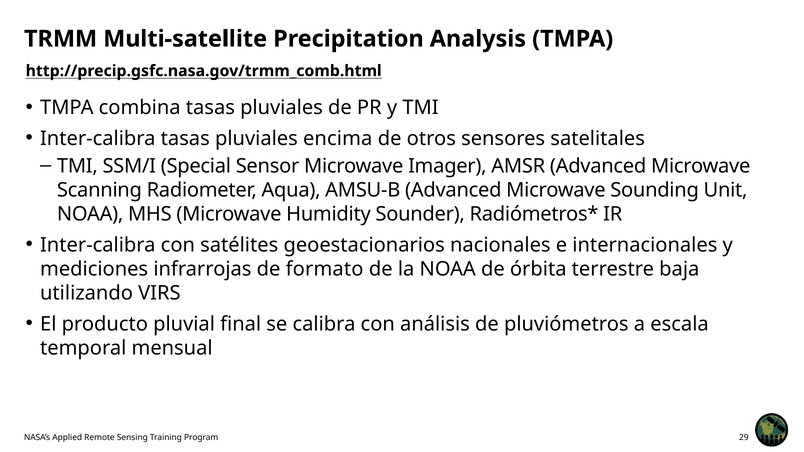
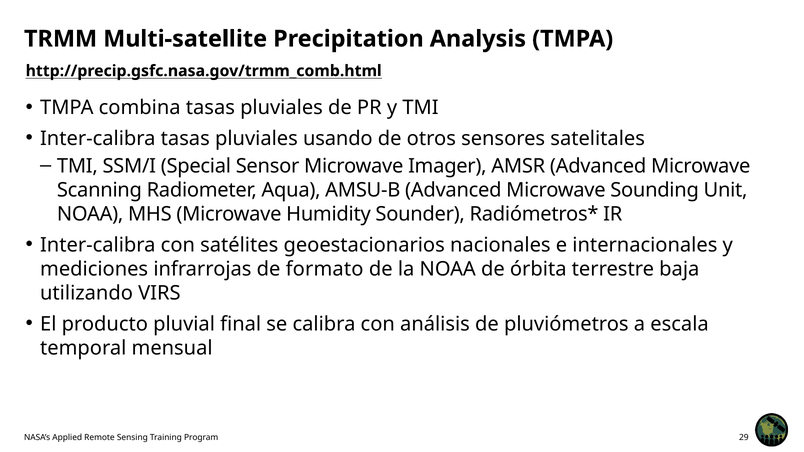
encima: encima -> usando (338, 139)
